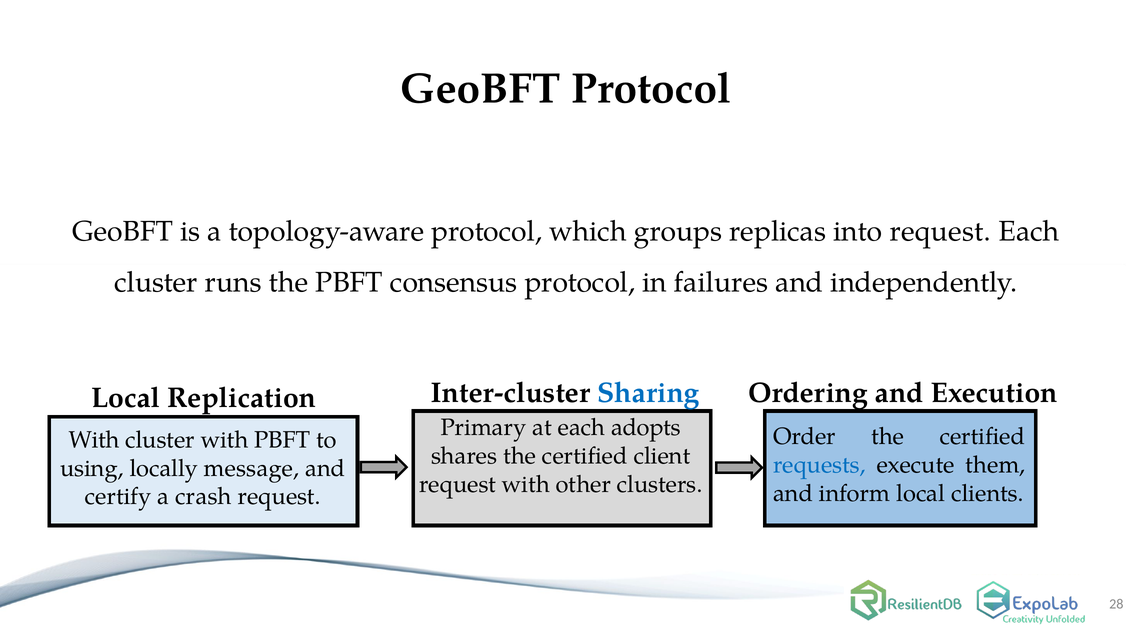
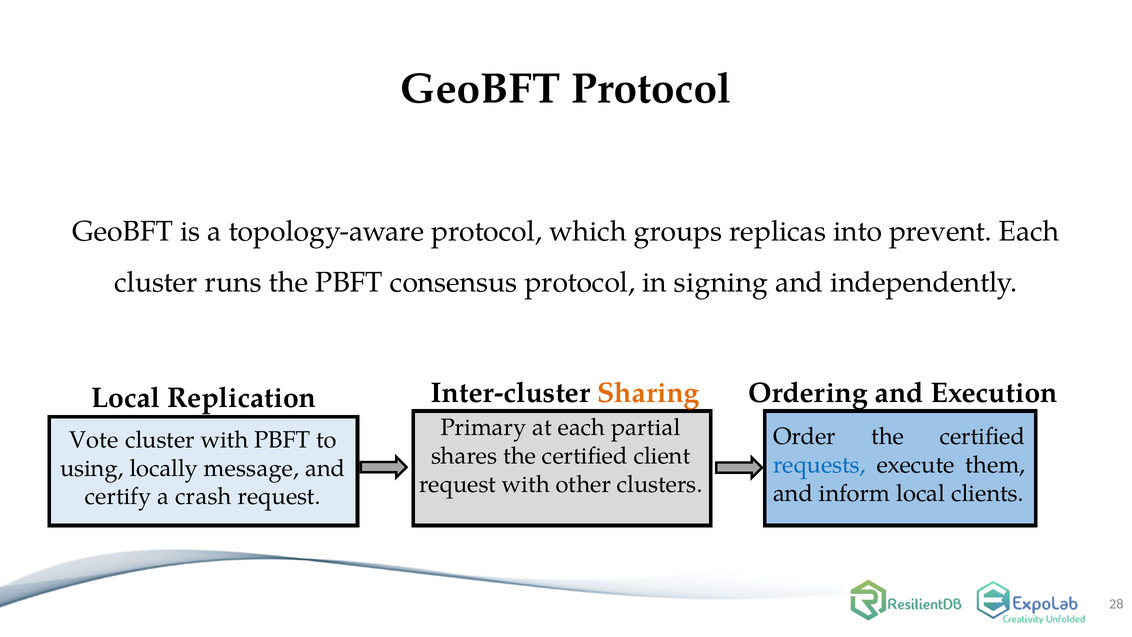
into request: request -> prevent (941, 231)
failures: failures -> signing (721, 282)
Sharing colour: blue -> orange (648, 393)
adopts: adopts -> partial (646, 427)
With: With -> Vote (94, 440)
